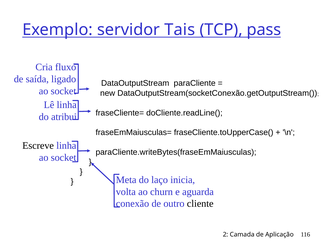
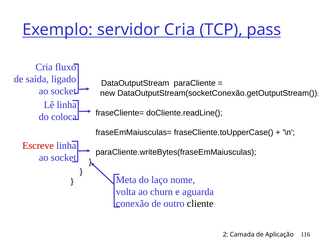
servidor Tais: Tais -> Cria (180, 30)
atribui: atribui -> coloca (64, 117)
Escreve colour: black -> red (38, 146)
inicia: inicia -> nome (183, 180)
